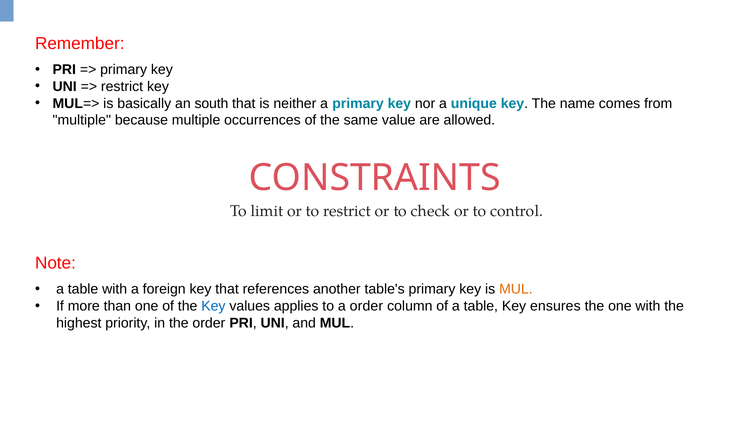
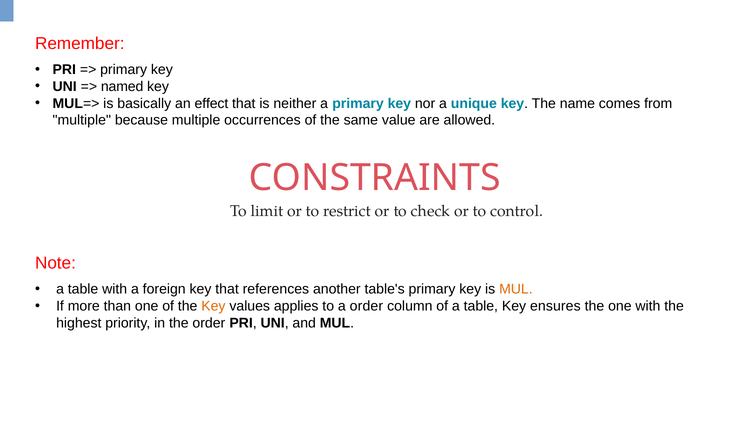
restrict: restrict -> named (122, 86)
south: south -> effect (211, 103)
Key colour: blue -> orange (213, 306)
